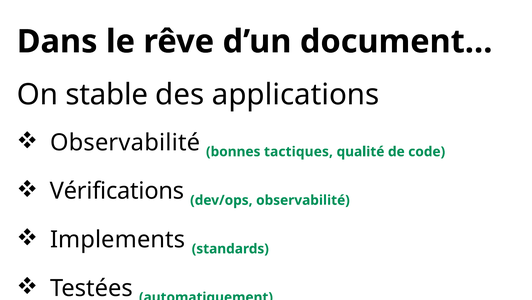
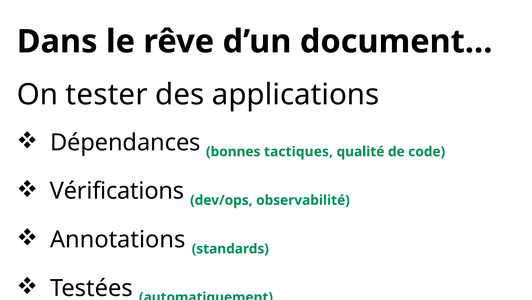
stable: stable -> tester (107, 95)
Observabilité: Observabilité -> Dépendances (125, 142)
Implements: Implements -> Annotations (118, 239)
